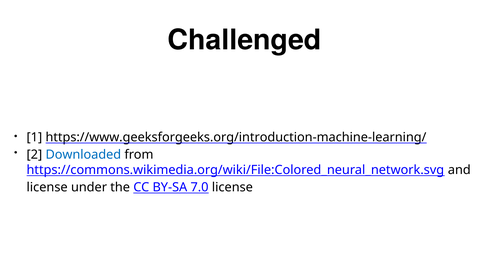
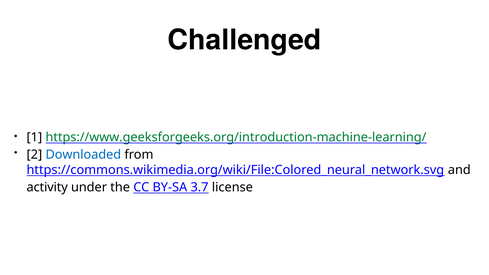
https://www.geeksforgeeks.org/introduction-machine-learning/ colour: black -> green (236, 137)
license: license -> activity (47, 187)
7.0: 7.0 -> 3.7 (200, 187)
